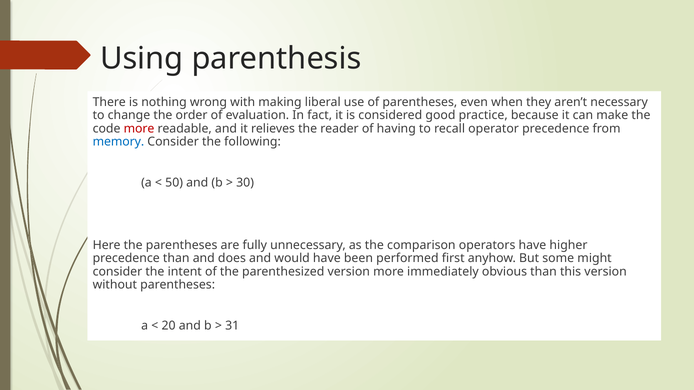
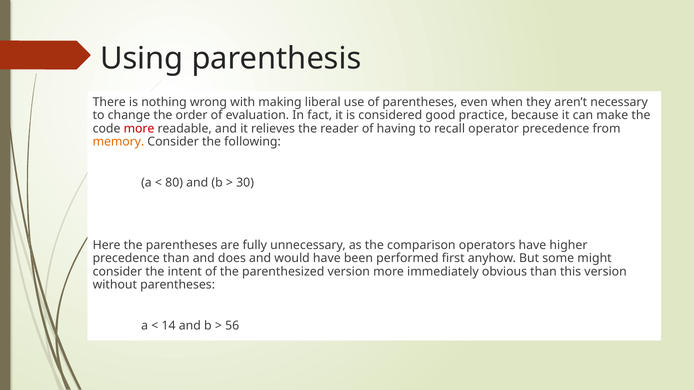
memory colour: blue -> orange (118, 142)
50: 50 -> 80 (174, 183)
20: 20 -> 14 (169, 326)
31: 31 -> 56 (232, 326)
